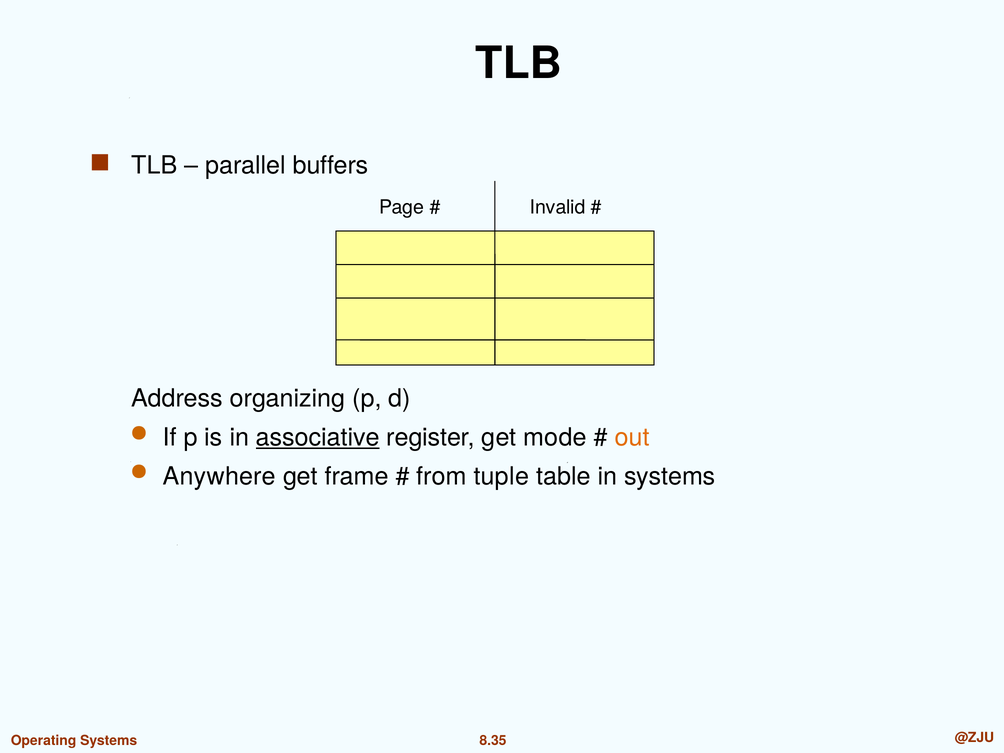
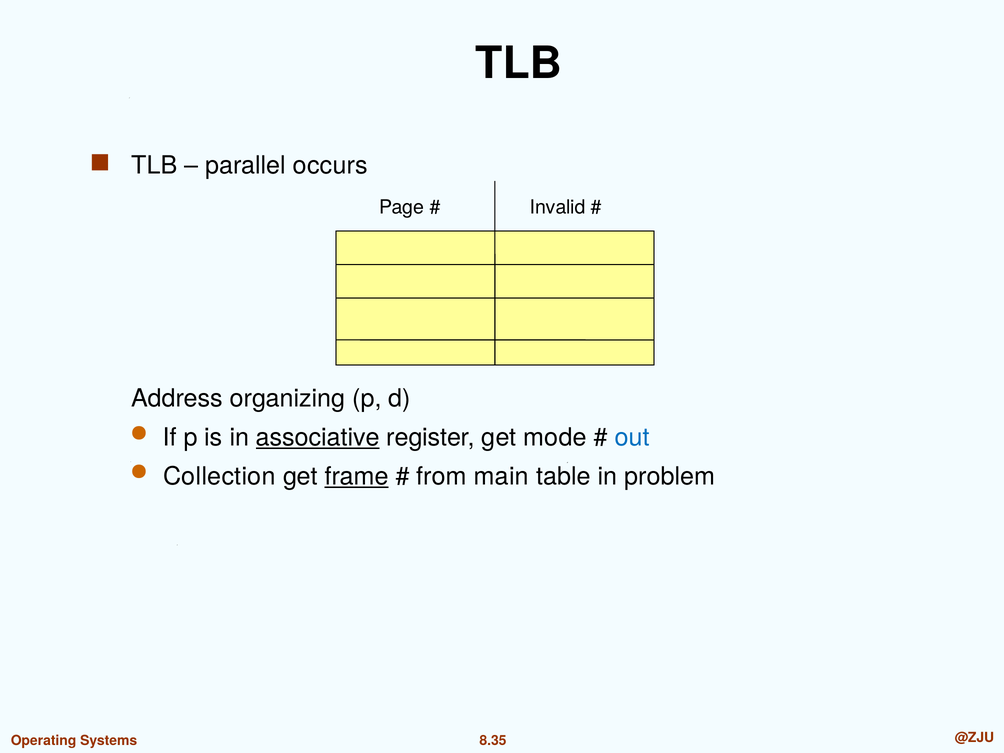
buffers: buffers -> occurs (330, 165)
out colour: orange -> blue (632, 438)
Anywhere: Anywhere -> Collection (219, 476)
frame underline: none -> present (357, 476)
tuple: tuple -> main (501, 476)
in systems: systems -> problem (670, 476)
